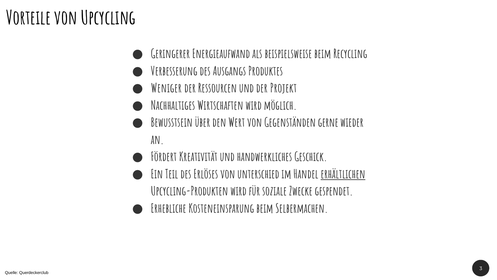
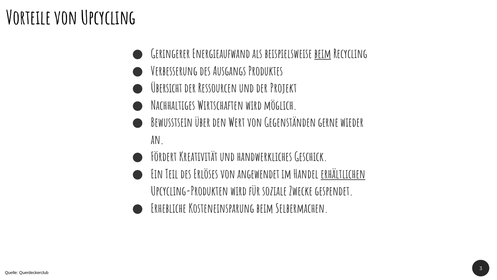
beim underline: none -> present (323, 54)
Weniger: Weniger -> Übersicht (167, 88)
unterschied: unterschied -> angewendet (258, 174)
